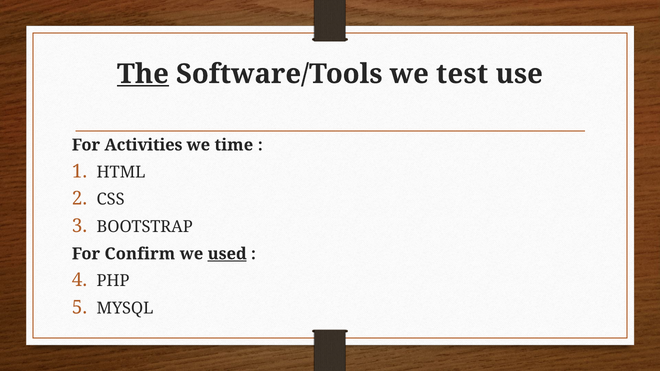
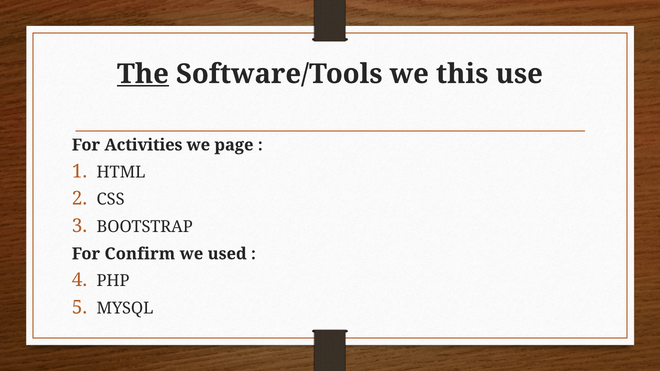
test: test -> this (462, 74)
time: time -> page (234, 145)
used underline: present -> none (227, 254)
